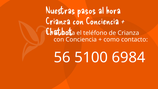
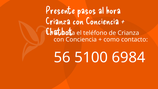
Nuestras: Nuestras -> Presente (60, 11)
